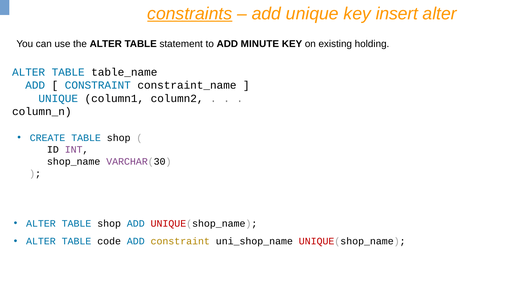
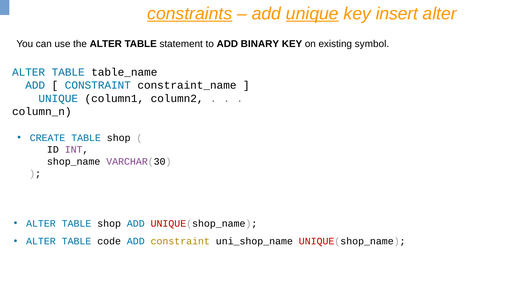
unique underline: none -> present (312, 14)
MINUTE: MINUTE -> BINARY (260, 44)
holding: holding -> symbol (372, 44)
